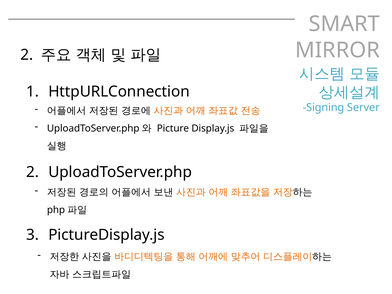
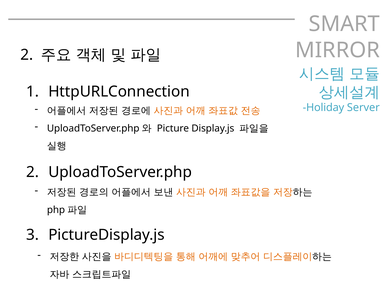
Signing: Signing -> Holiday (323, 108)
